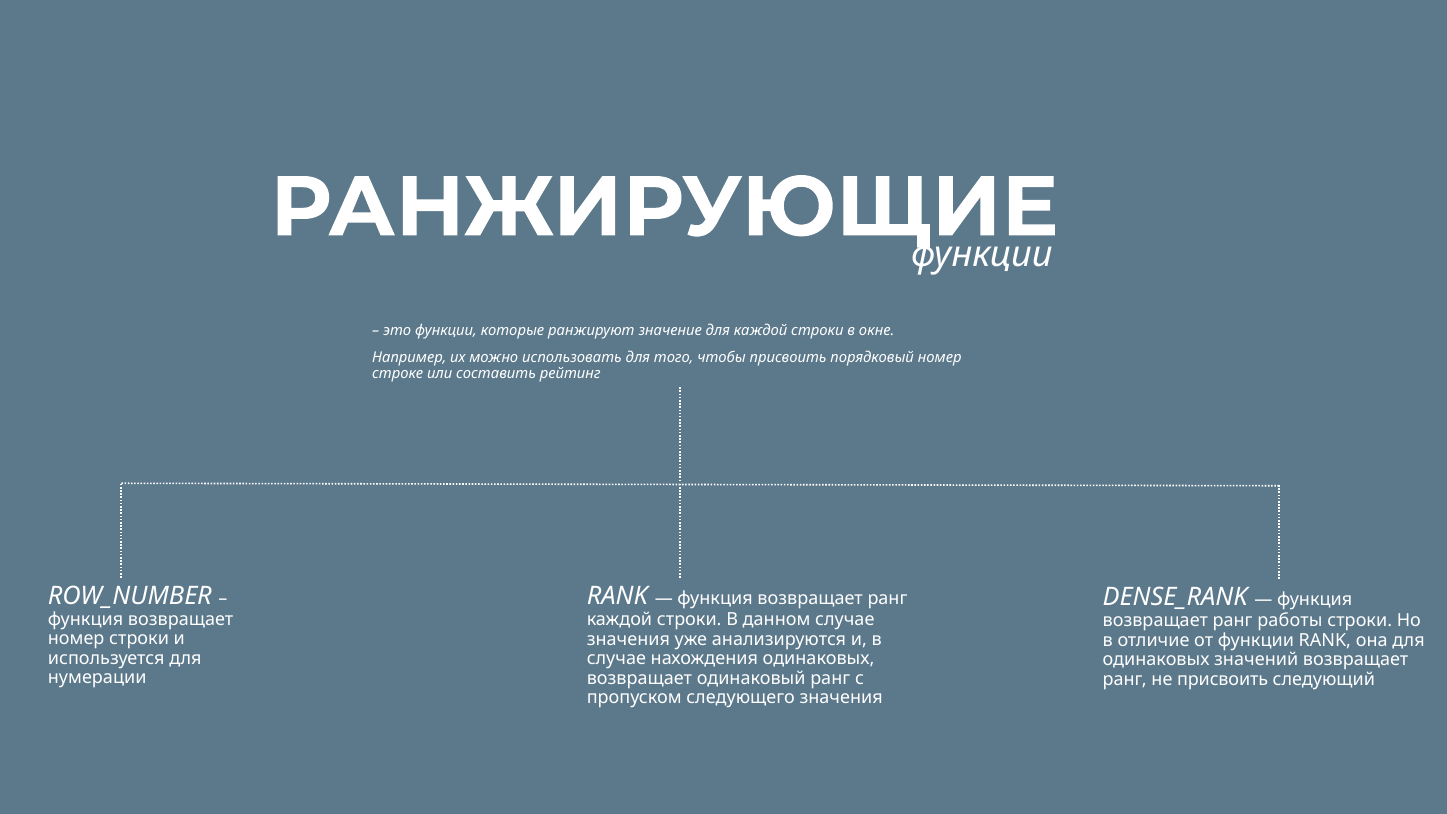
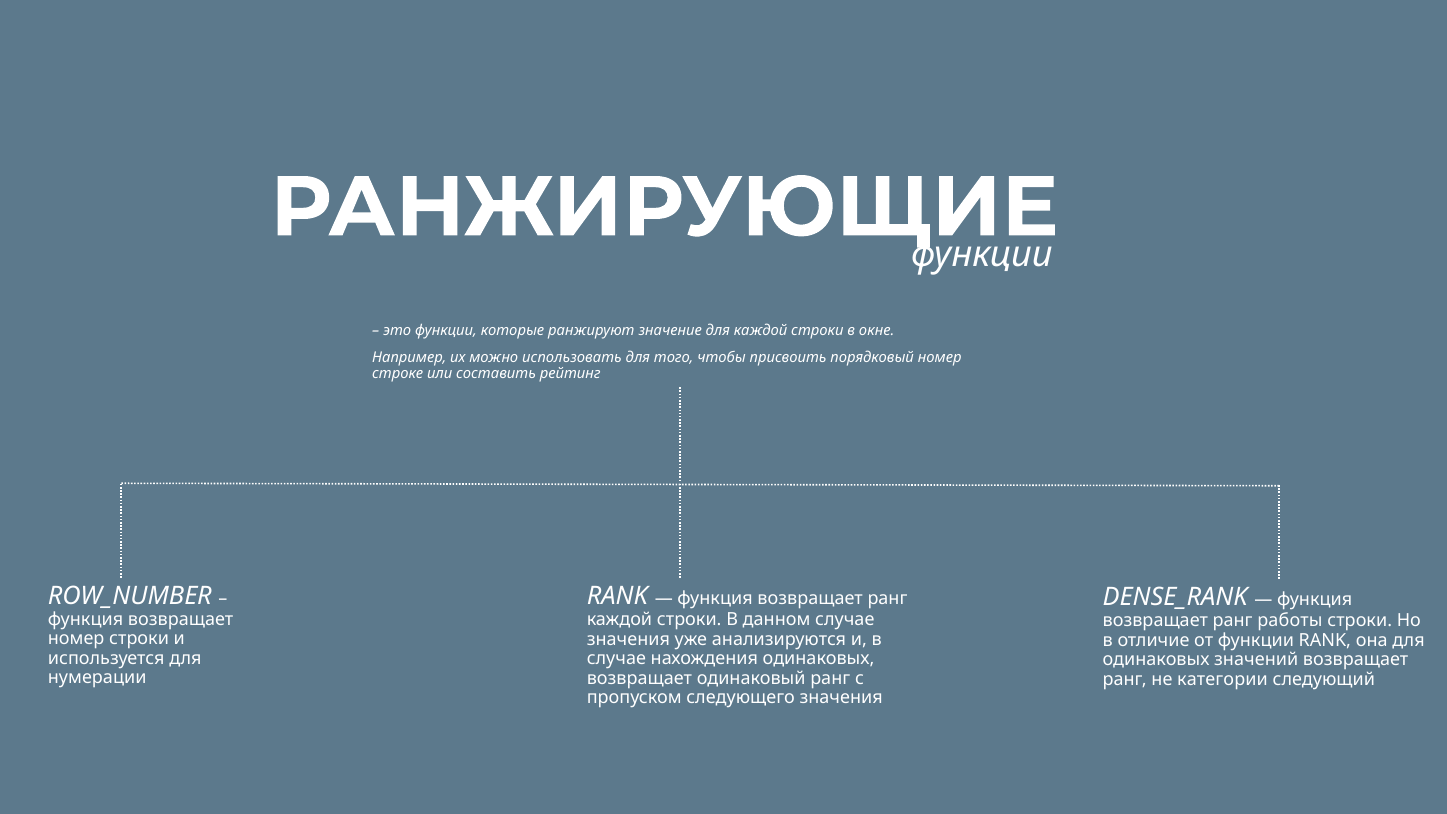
не присвоить: присвоить -> категории (1222, 679)
